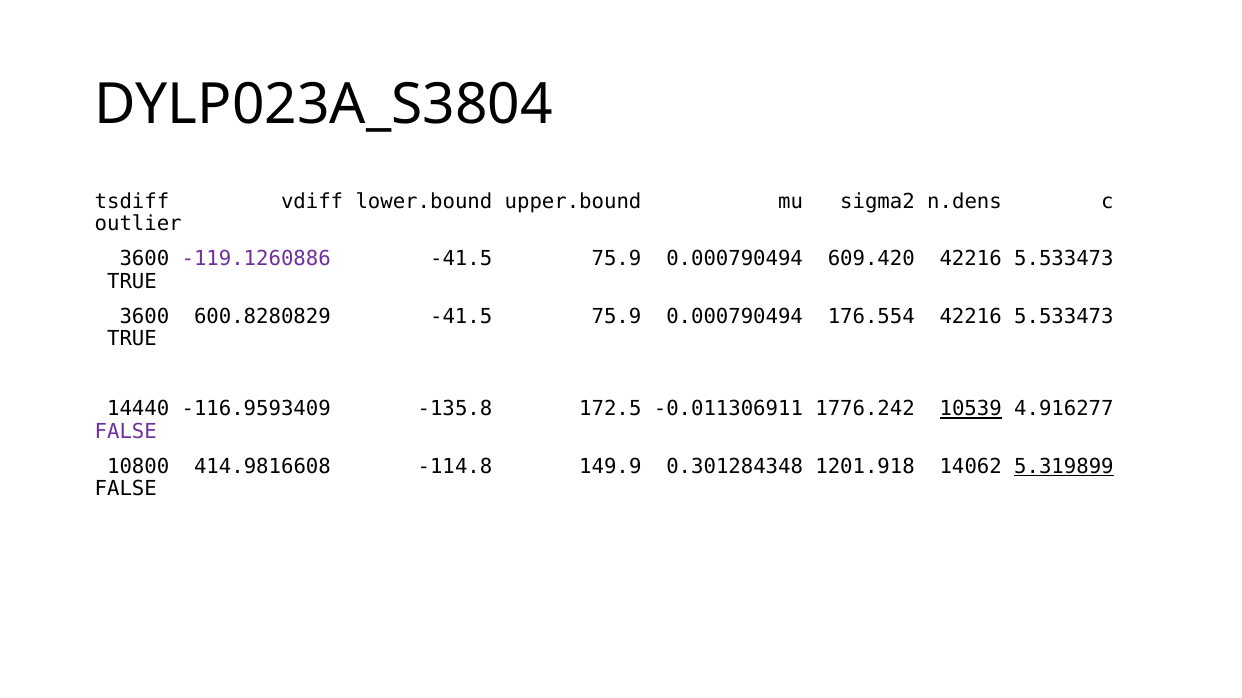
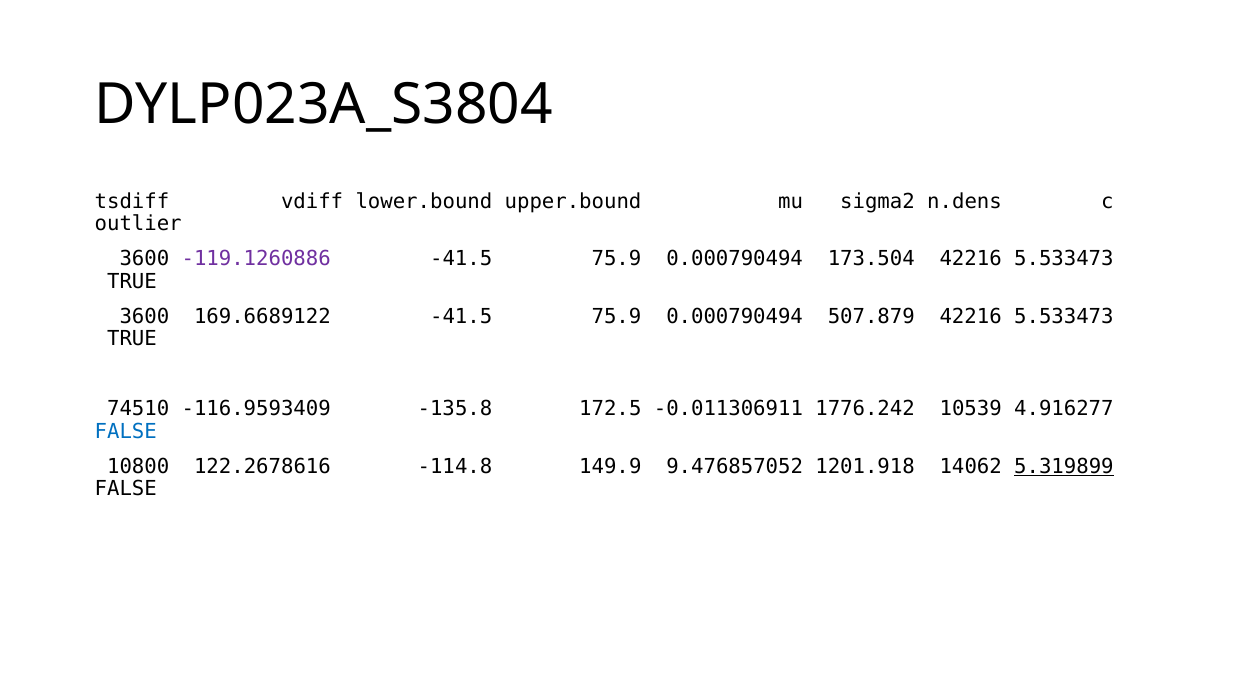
609.420: 609.420 -> 173.504 (871, 259)
600.8280829: 600.8280829 -> 169.6689122 (262, 317)
176.554: 176.554 -> 507.879 (871, 317)
14440: 14440 -> 74510 (138, 410)
10539 underline: present -> none (971, 410)
FALSE colour: purple -> blue (126, 432)
414.9816608: 414.9816608 -> 122.2678616 (262, 467)
0.301284348: 0.301284348 -> 9.476857052 (735, 467)
